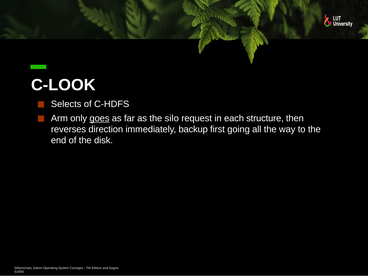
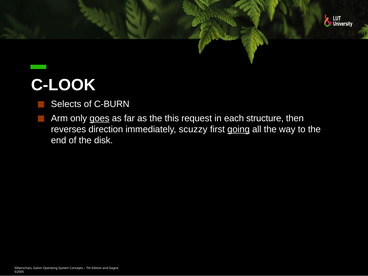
C-HDFS: C-HDFS -> C-BURN (112, 104)
silo: silo -> this (172, 118)
backup: backup -> scuzzy (193, 129)
going underline: none -> present (239, 129)
